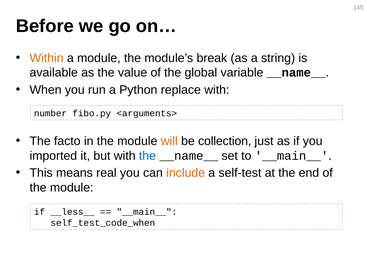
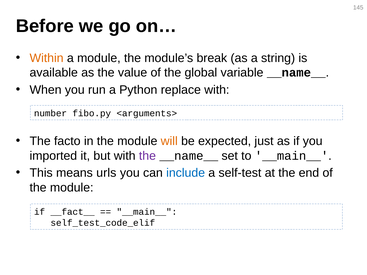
collection: collection -> expected (225, 141)
the colour: blue -> purple (147, 156)
real: real -> urls (106, 173)
include colour: orange -> blue (186, 173)
__less__: __less__ -> __fact__ (73, 212)
self_test_code_when: self_test_code_when -> self_test_code_elif (103, 223)
